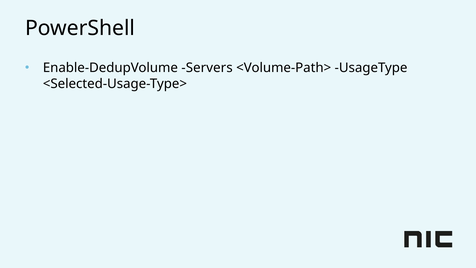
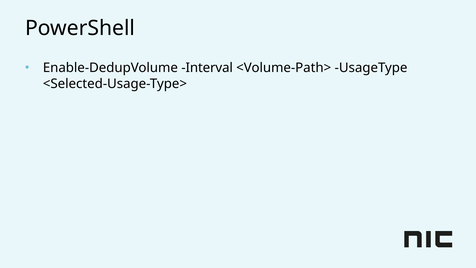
Servers: Servers -> Interval (207, 68)
